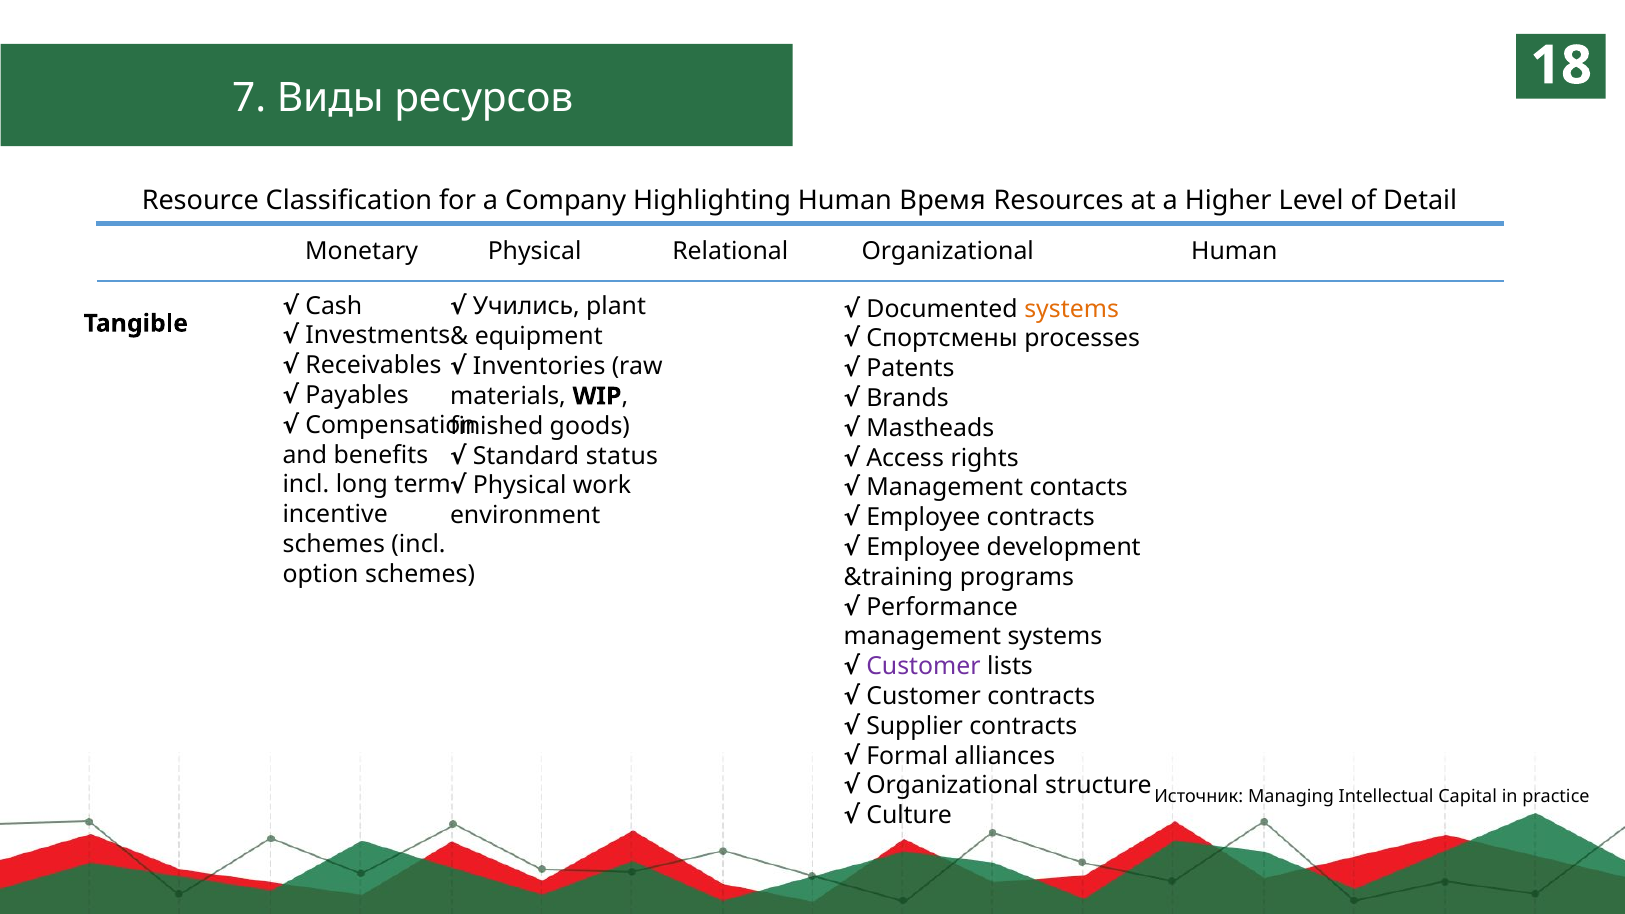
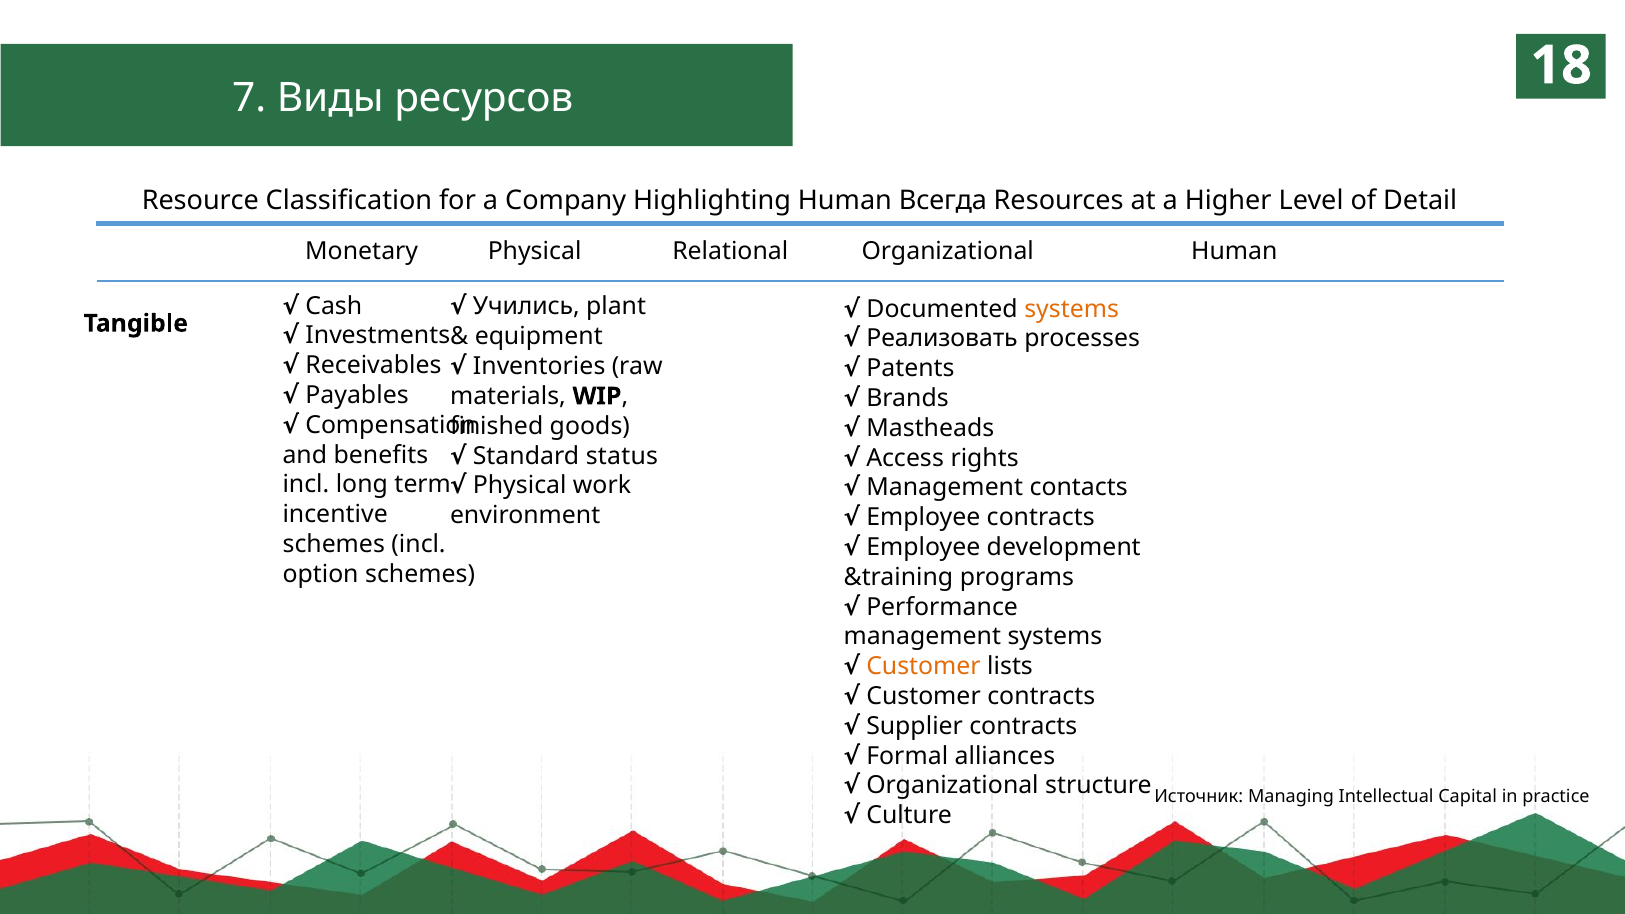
Время: Время -> Всегда (943, 201)
Спортсмены: Спортсмены -> Реализовать (942, 339)
Customer colour: purple -> orange (924, 667)
